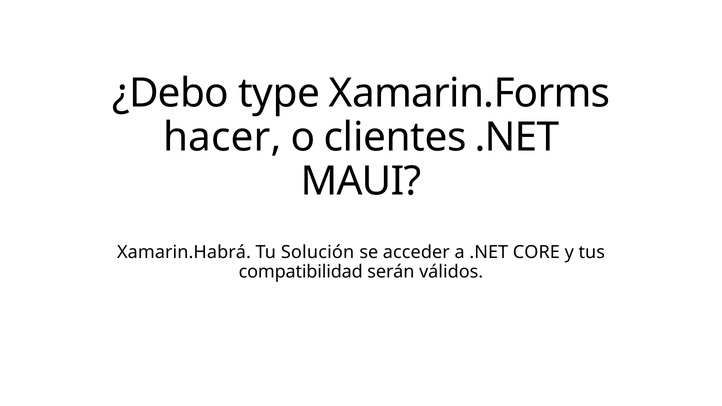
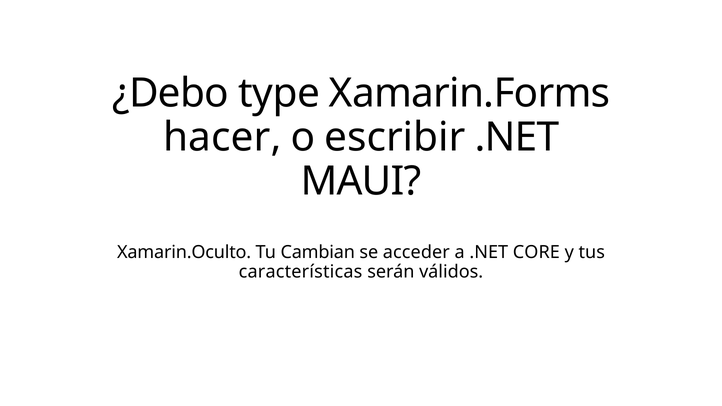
clientes: clientes -> escribir (395, 137)
Xamarin.Habrá: Xamarin.Habrá -> Xamarin.Oculto (184, 252)
Solución: Solución -> Cambian (318, 252)
compatibilidad: compatibilidad -> características (301, 272)
